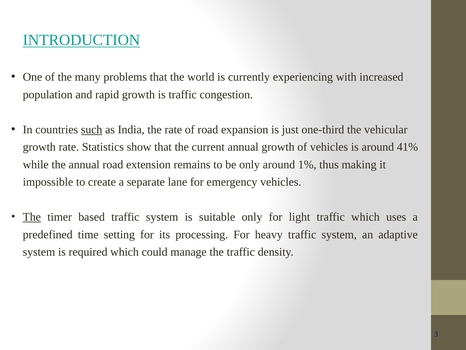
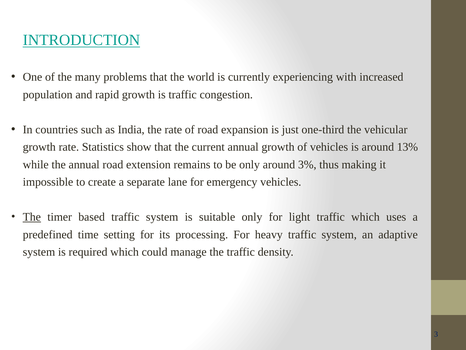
such underline: present -> none (92, 129)
41%: 41% -> 13% (407, 147)
1%: 1% -> 3% (307, 164)
